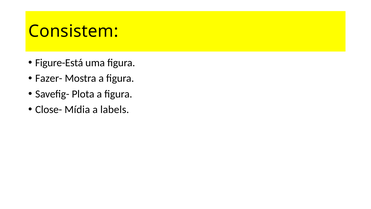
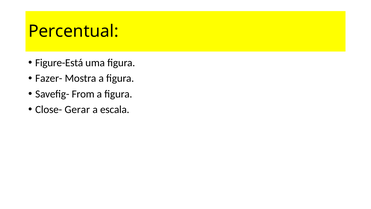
Consistem: Consistem -> Percentual (73, 31)
Plota: Plota -> From (83, 94)
Mídia: Mídia -> Gerar (77, 109)
labels: labels -> escala (115, 109)
